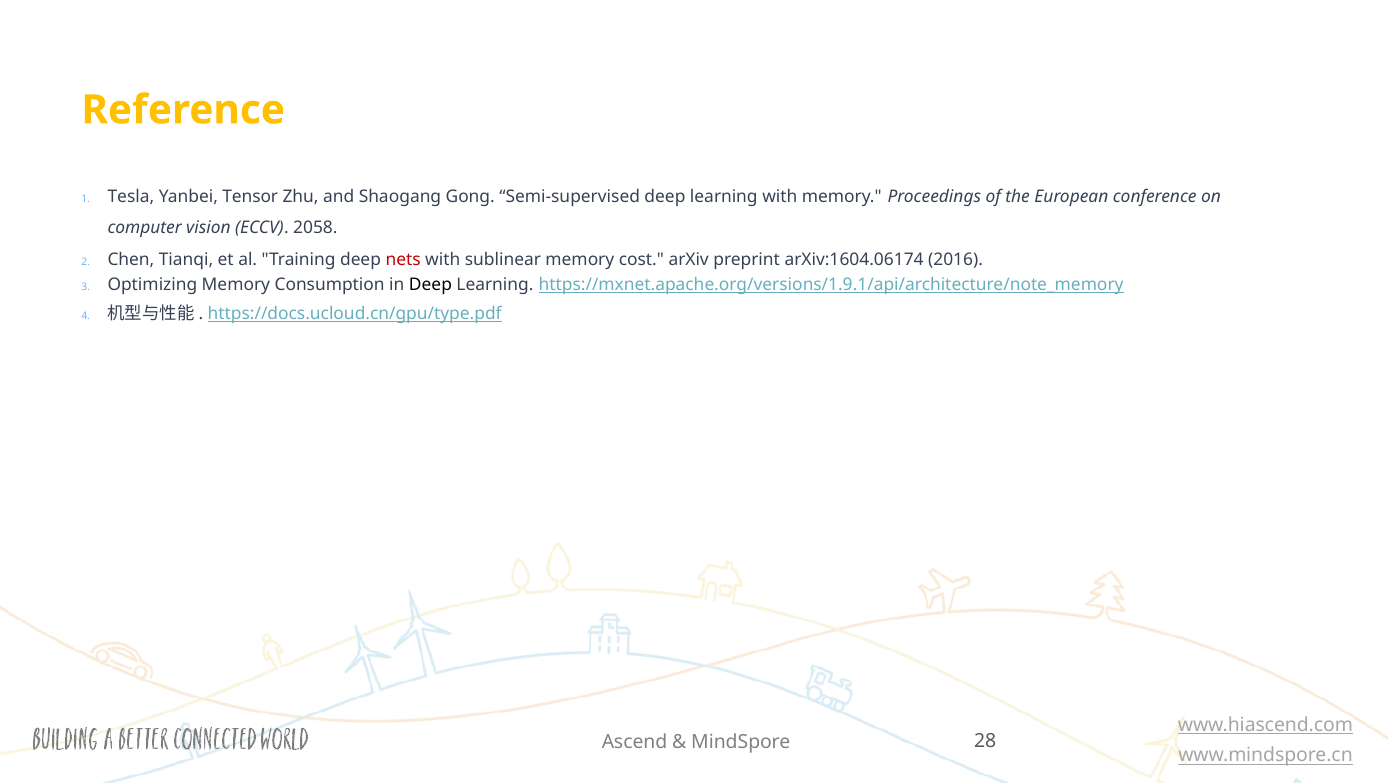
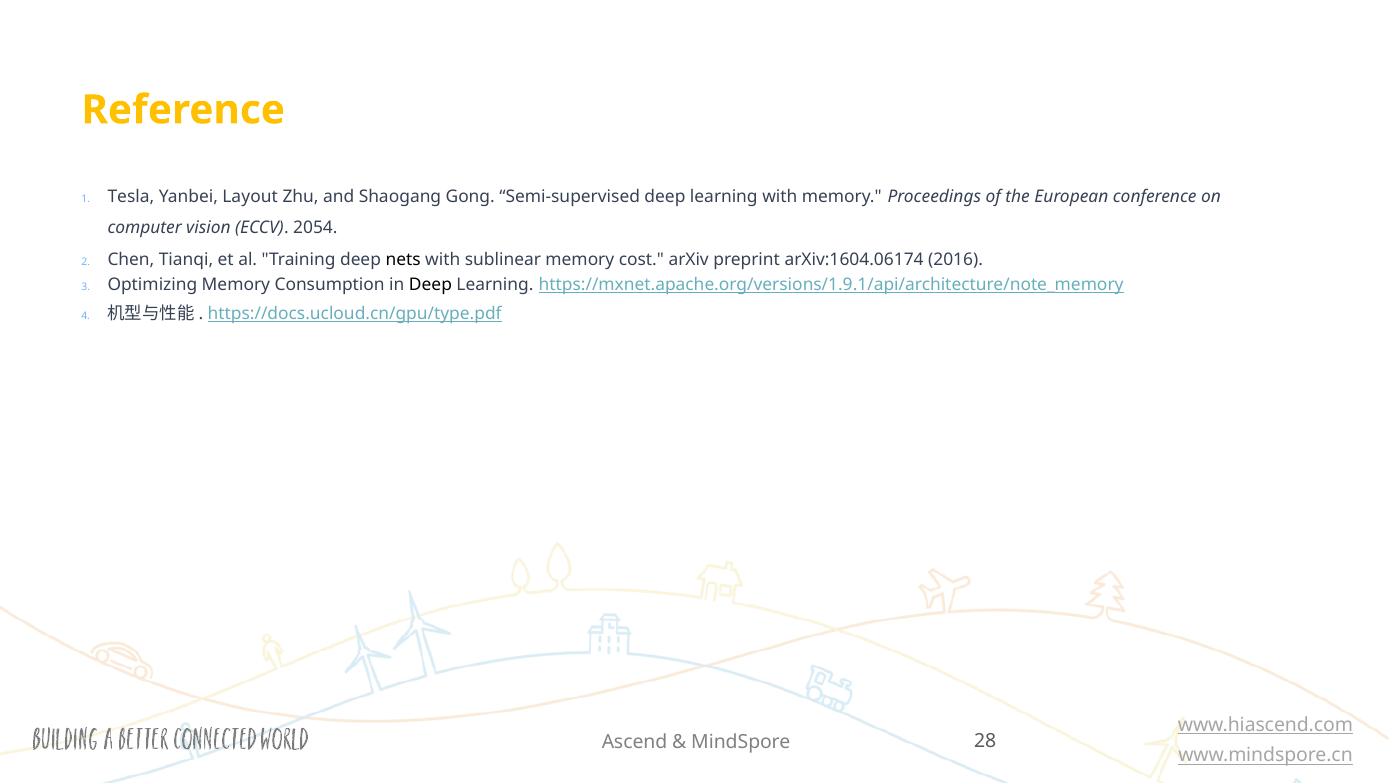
Tensor: Tensor -> Layout (250, 197)
2058: 2058 -> 2054 (315, 228)
nets colour: red -> black (403, 259)
